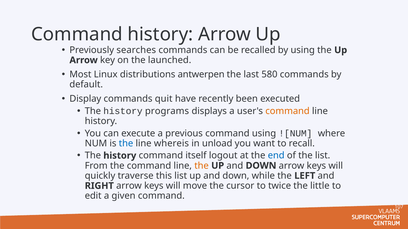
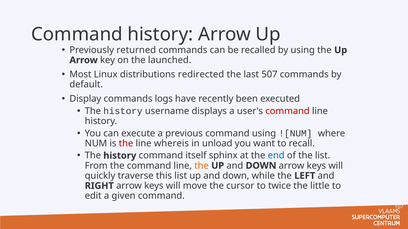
searches: searches -> returned (136, 50)
antwerpen: antwerpen -> redirected (201, 75)
580: 580 -> 507 (269, 75)
quit: quit -> logs (164, 99)
programs: programs -> username (167, 111)
command colour: orange -> red (288, 111)
the colour: blue -> red (126, 144)
logout: logout -> sphinx (223, 156)
